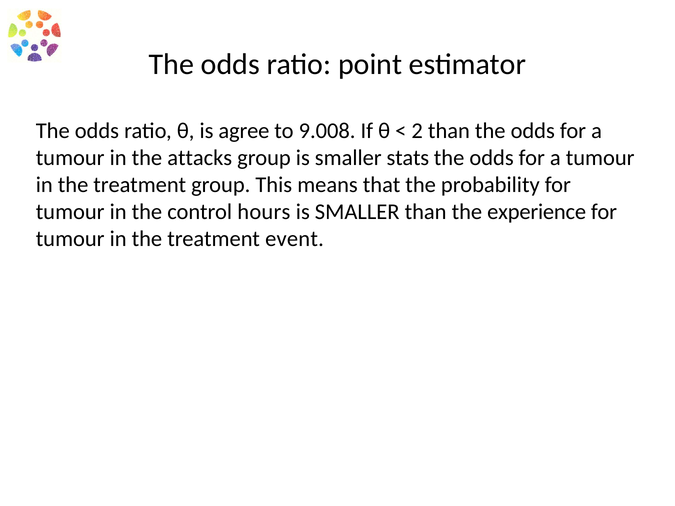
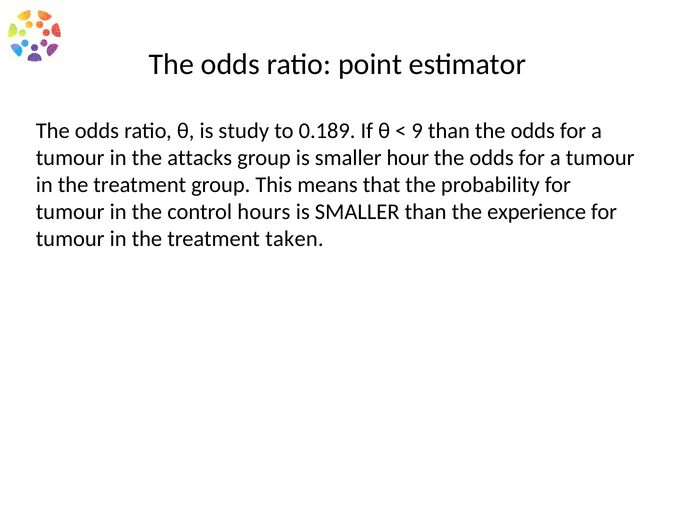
agree: agree -> study (244, 131)
9.008: 9.008 -> 0.189 (327, 131)
2: 2 -> 9 (417, 131)
stats: stats -> hour (408, 158)
event: event -> taken (294, 239)
